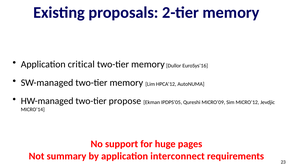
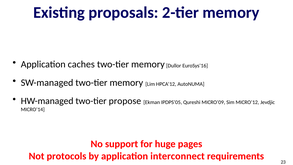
critical: critical -> caches (81, 64)
summary: summary -> protocols (67, 156)
